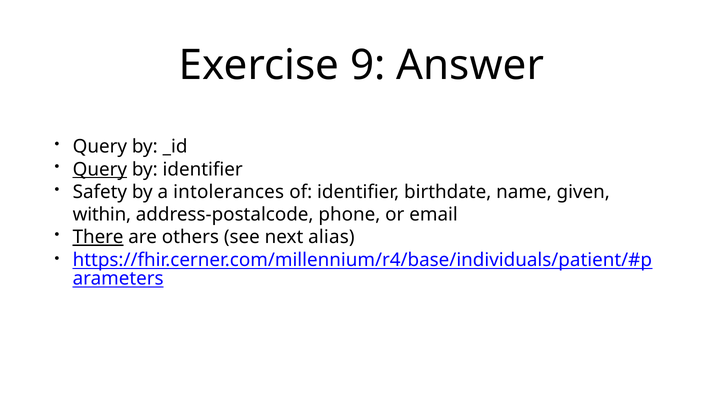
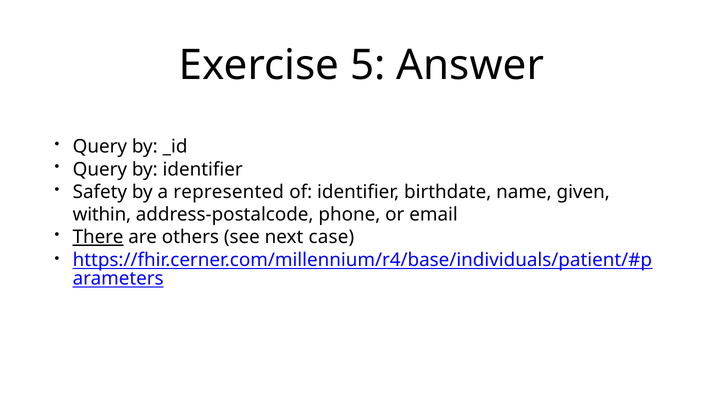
9: 9 -> 5 (368, 65)
Query underline: present -> none (100, 169)
intolerances: intolerances -> represented (229, 192)
alias: alias -> case (331, 237)
